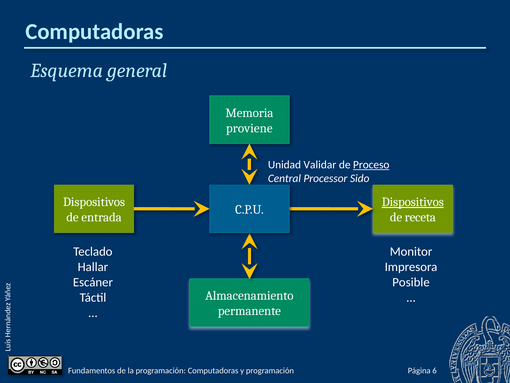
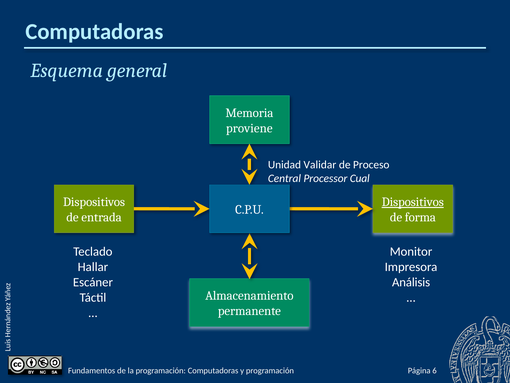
Proceso underline: present -> none (371, 165)
Sido: Sido -> Cual (360, 178)
receta: receta -> forma (420, 217)
Posible: Posible -> Análisis (411, 282)
